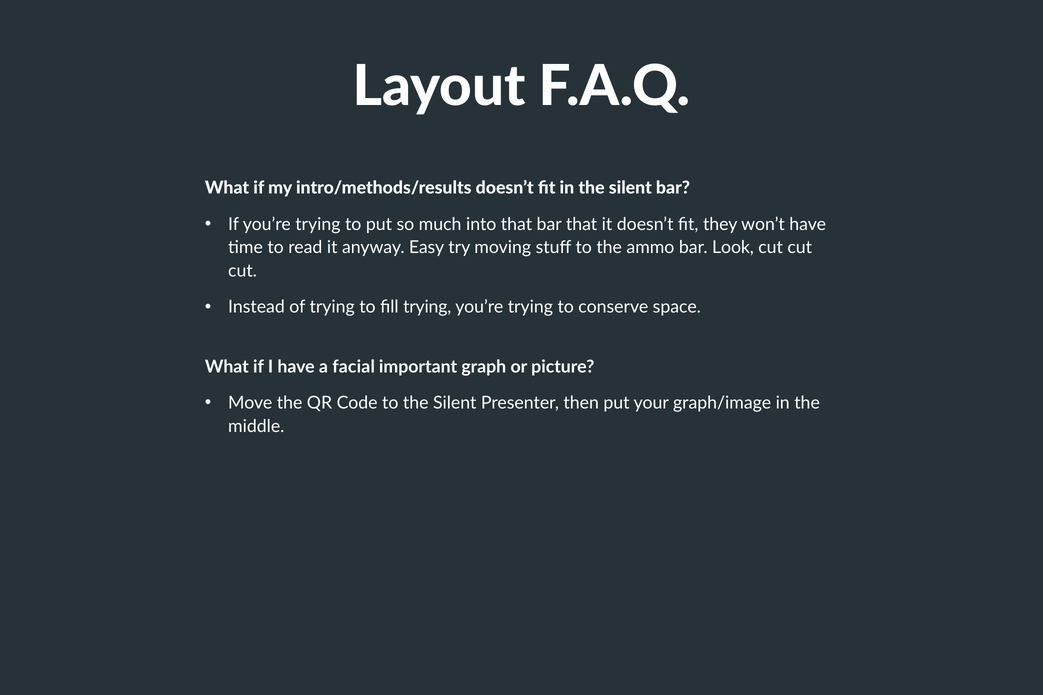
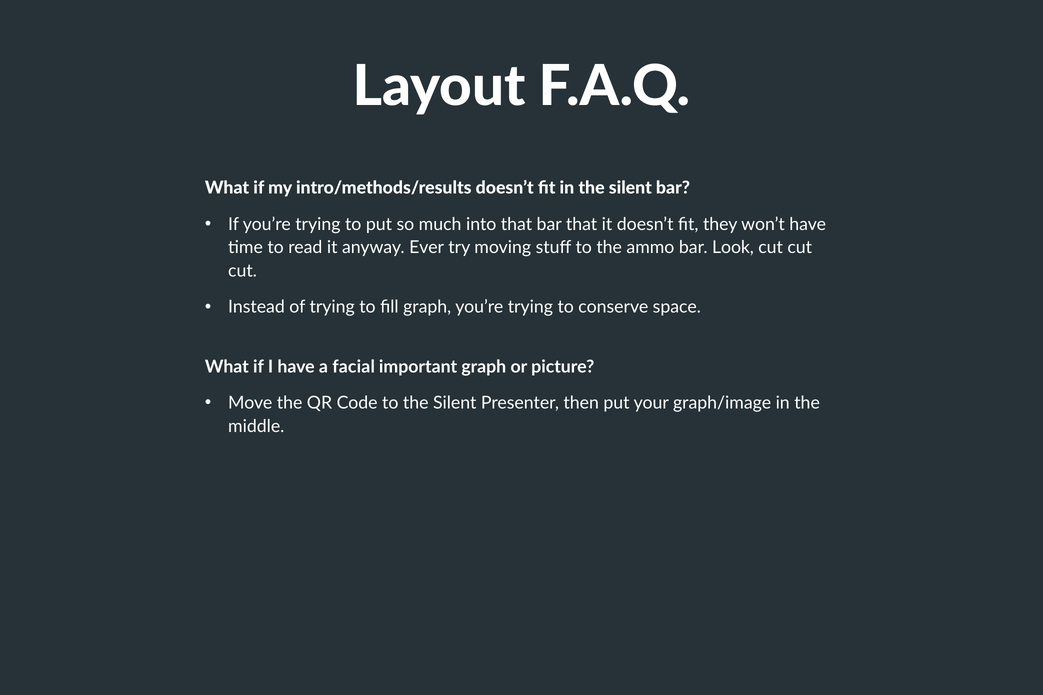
Easy: Easy -> Ever (427, 248)
fill trying: trying -> graph (427, 307)
